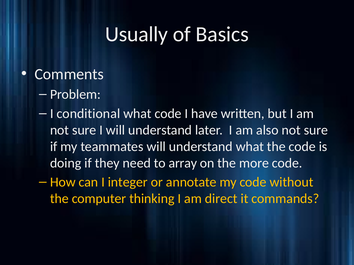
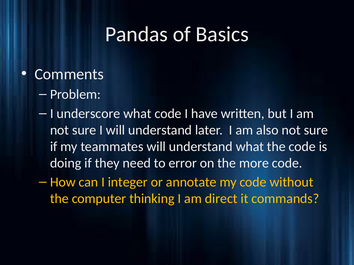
Usually: Usually -> Pandas (136, 34)
conditional: conditional -> underscore (88, 114)
array: array -> error (183, 163)
